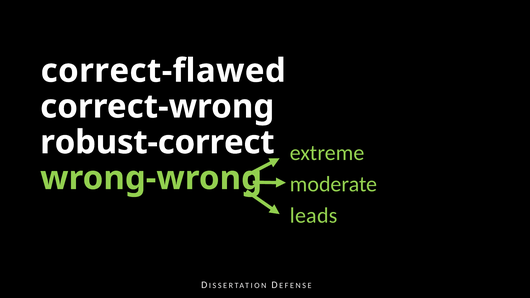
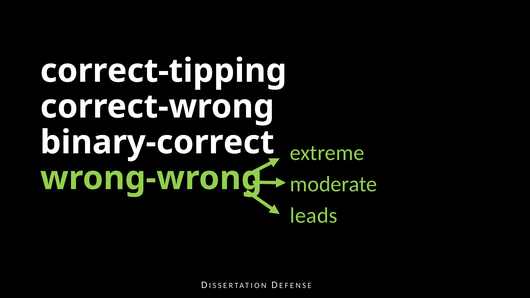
correct-flawed: correct-flawed -> correct-tipping (163, 71)
robust-correct: robust-correct -> binary-correct (157, 142)
